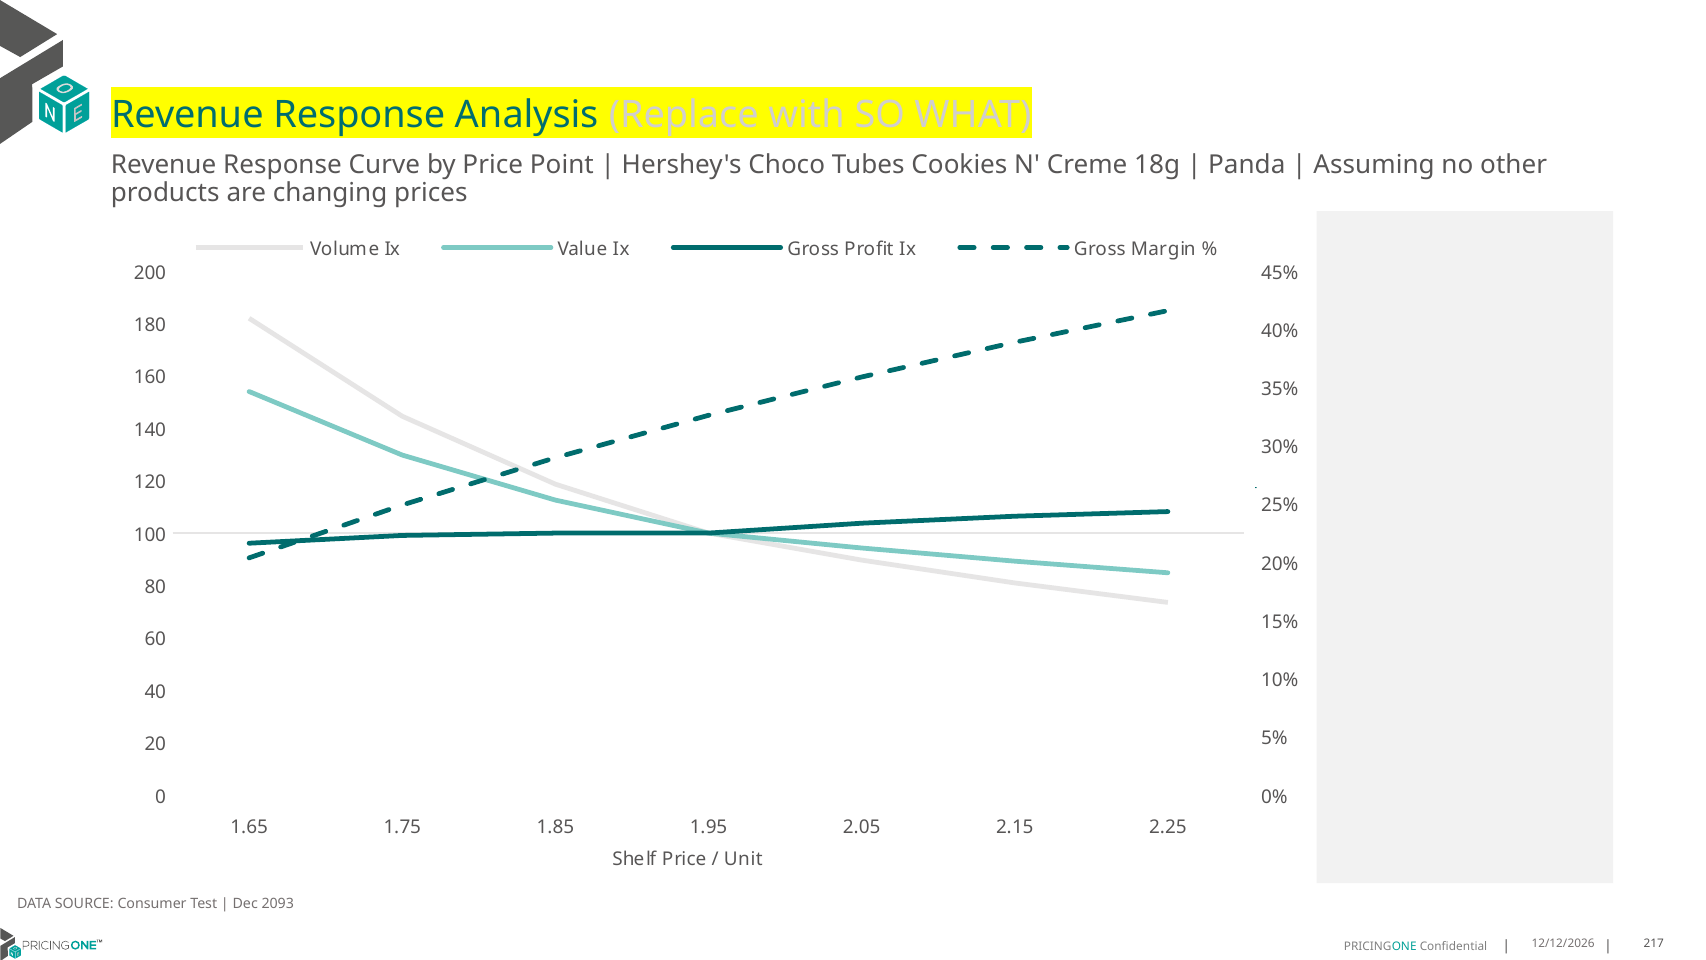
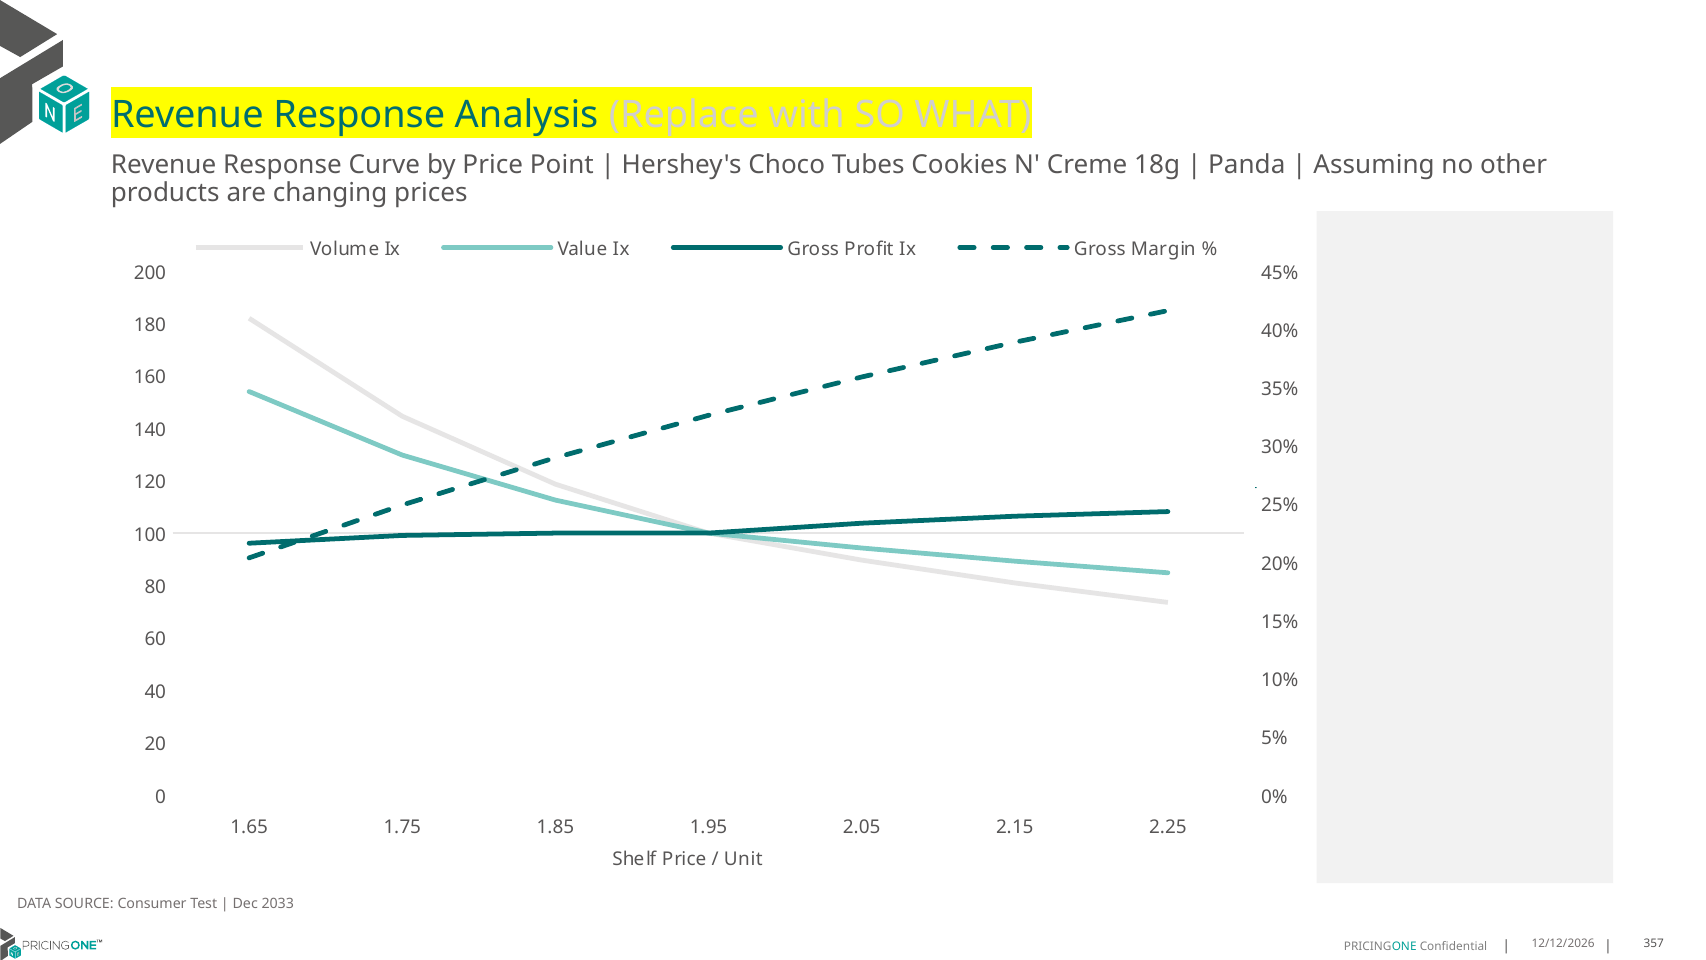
2093: 2093 -> 2033 (278, 904)
217: 217 -> 357 (1654, 944)
